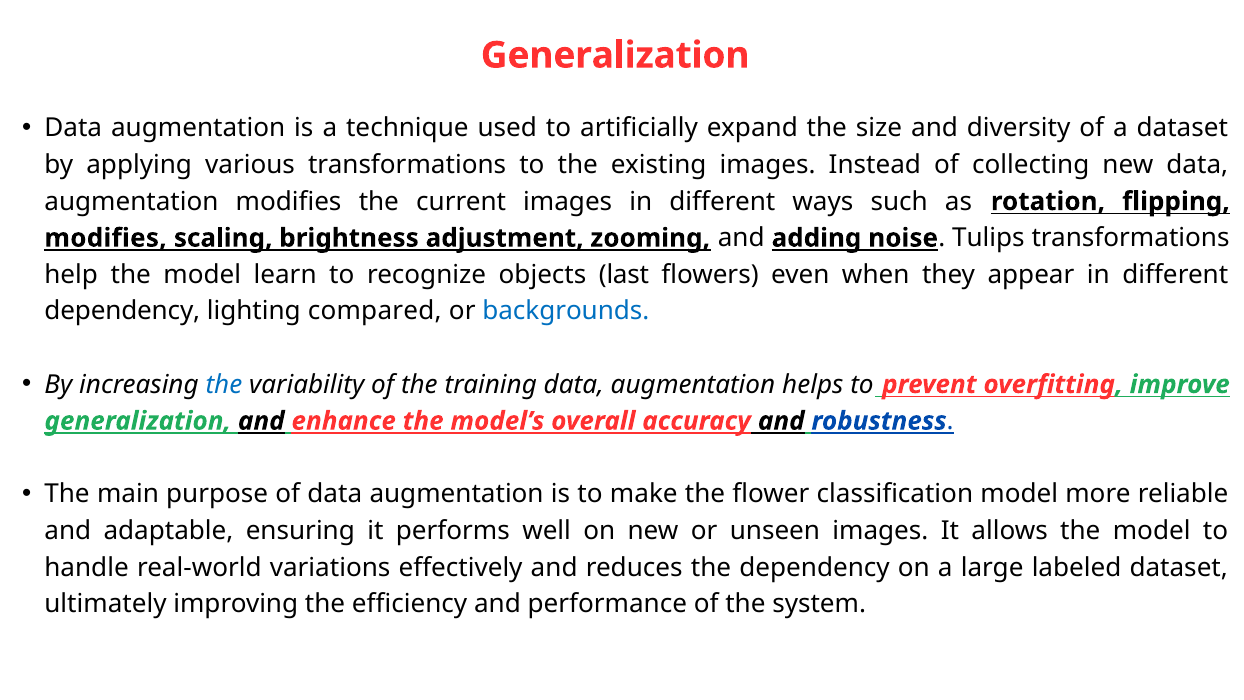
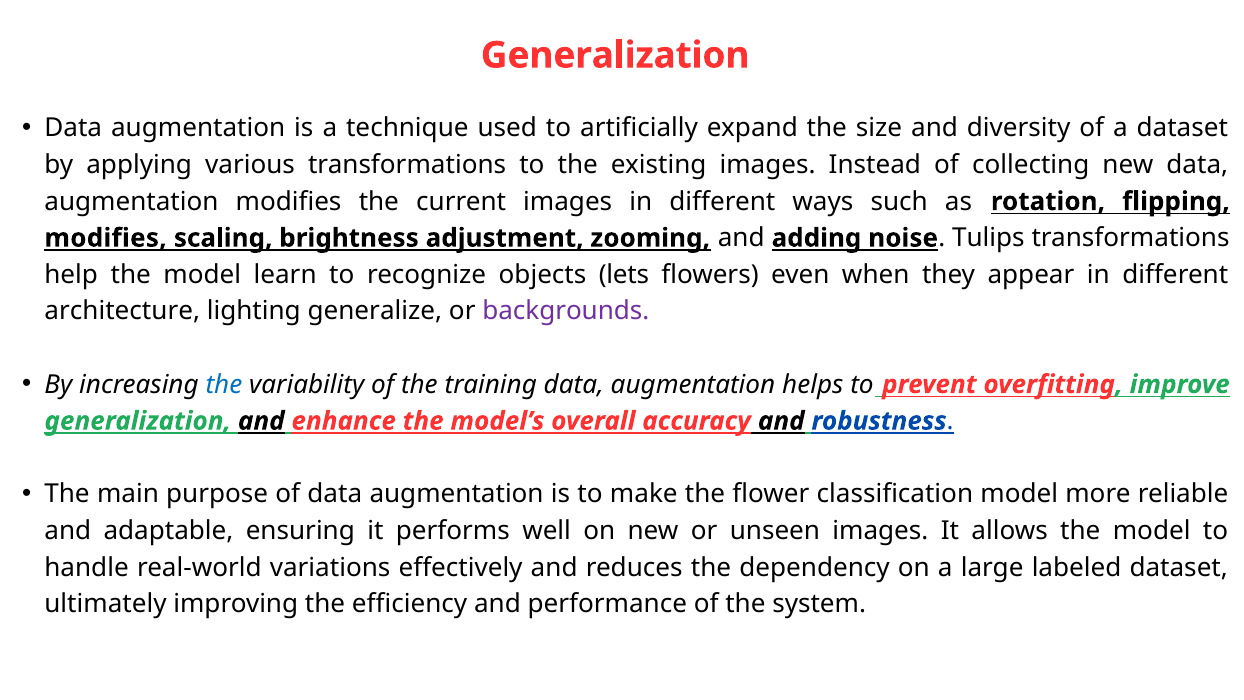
last: last -> lets (624, 275)
dependency: dependency -> architecture (122, 311)
compared: compared -> generalize (375, 311)
backgrounds colour: blue -> purple (566, 311)
